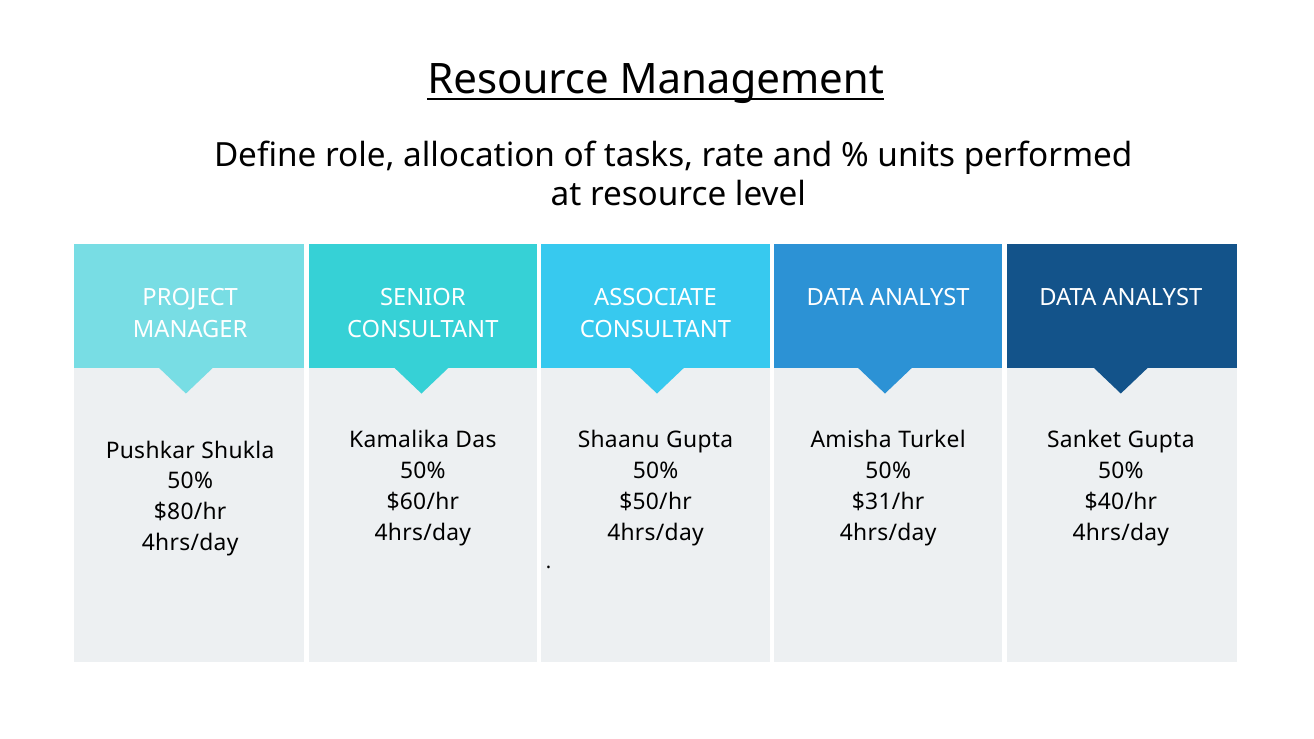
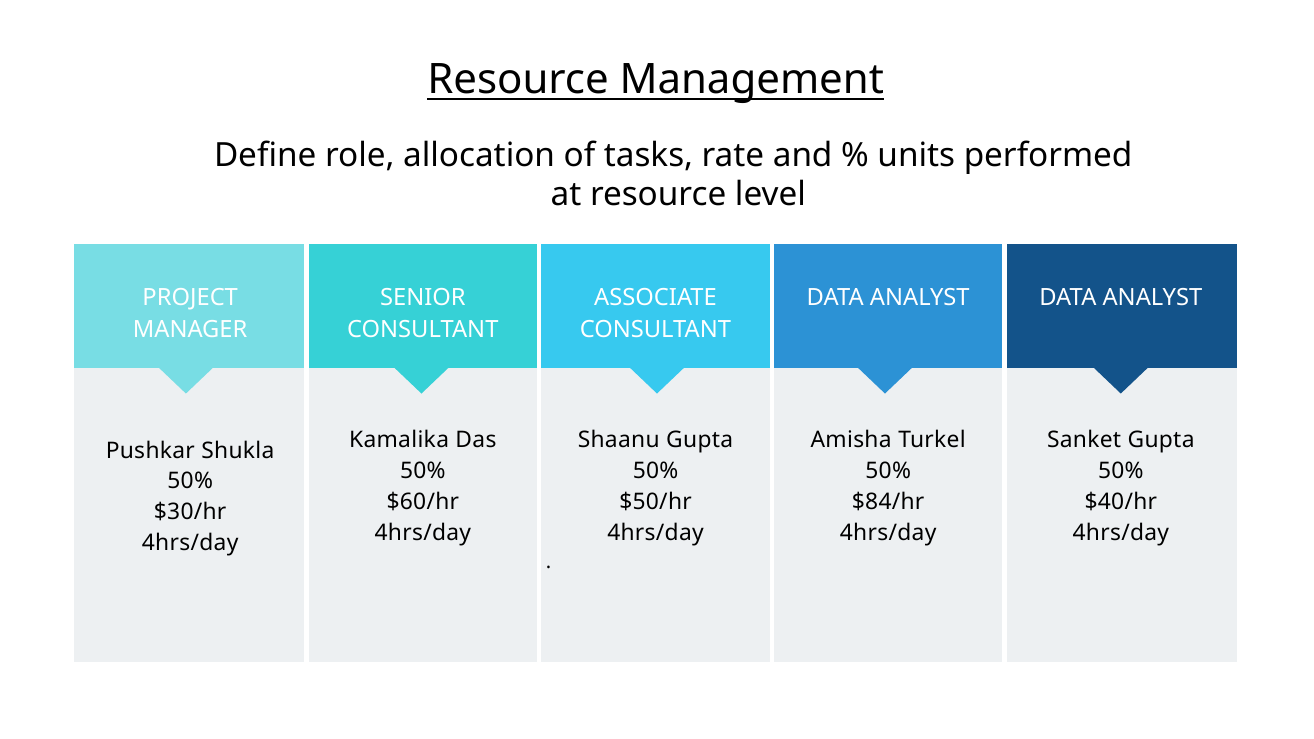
$31/hr: $31/hr -> $84/hr (888, 502)
$80/hr: $80/hr -> $30/hr (190, 513)
